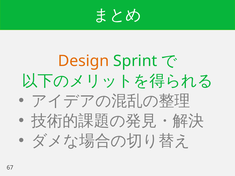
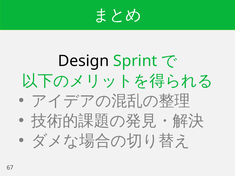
Design colour: orange -> black (84, 61)
